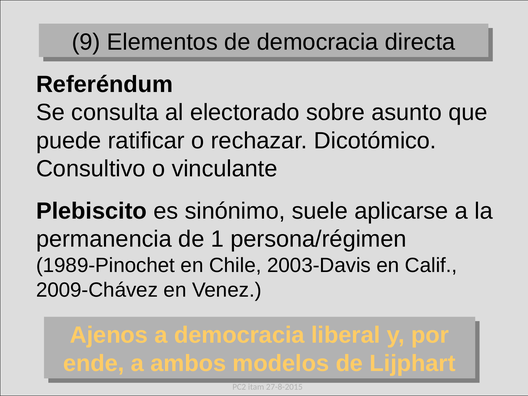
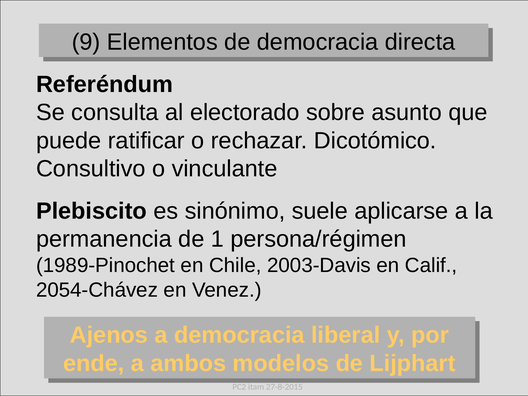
2009-Chávez: 2009-Chávez -> 2054-Chávez (97, 290)
